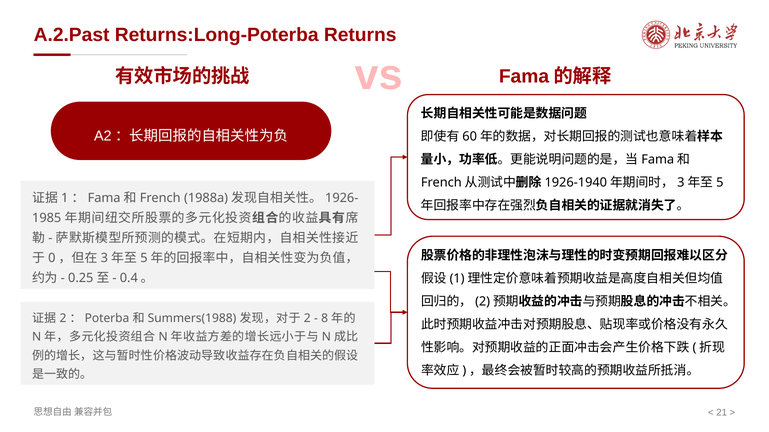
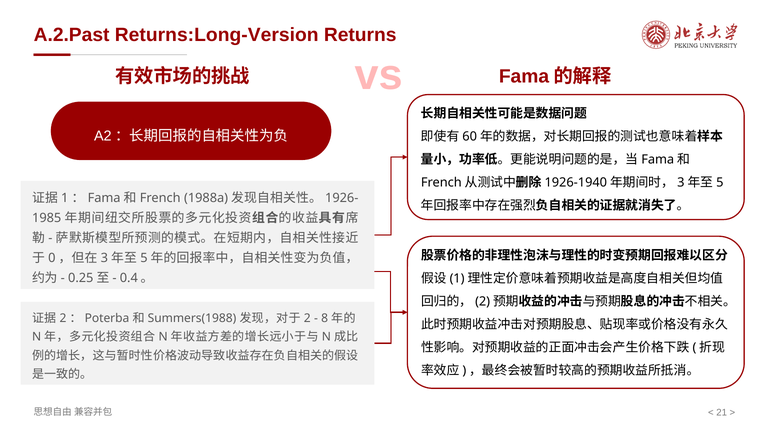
Returns:Long-Poterba: Returns:Long-Poterba -> Returns:Long-Version (217, 35)
